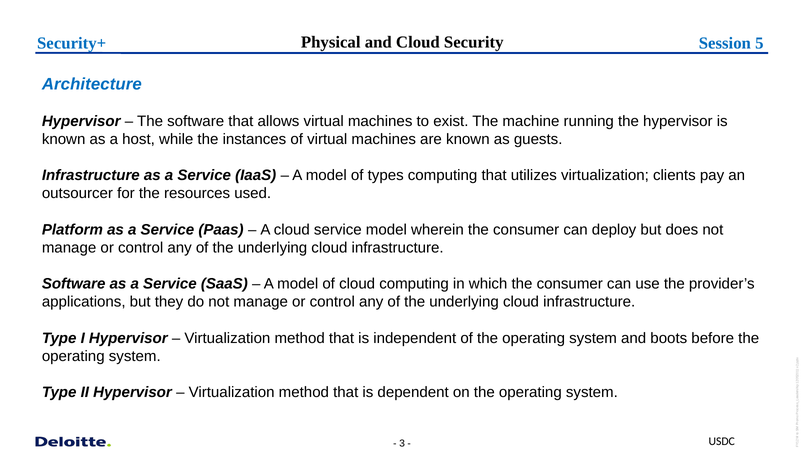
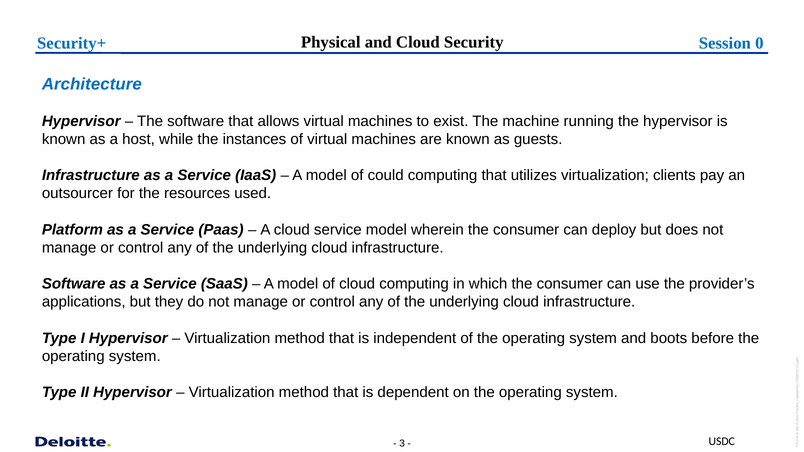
Session 5: 5 -> 0 (759, 43)
types: types -> could (386, 175)
